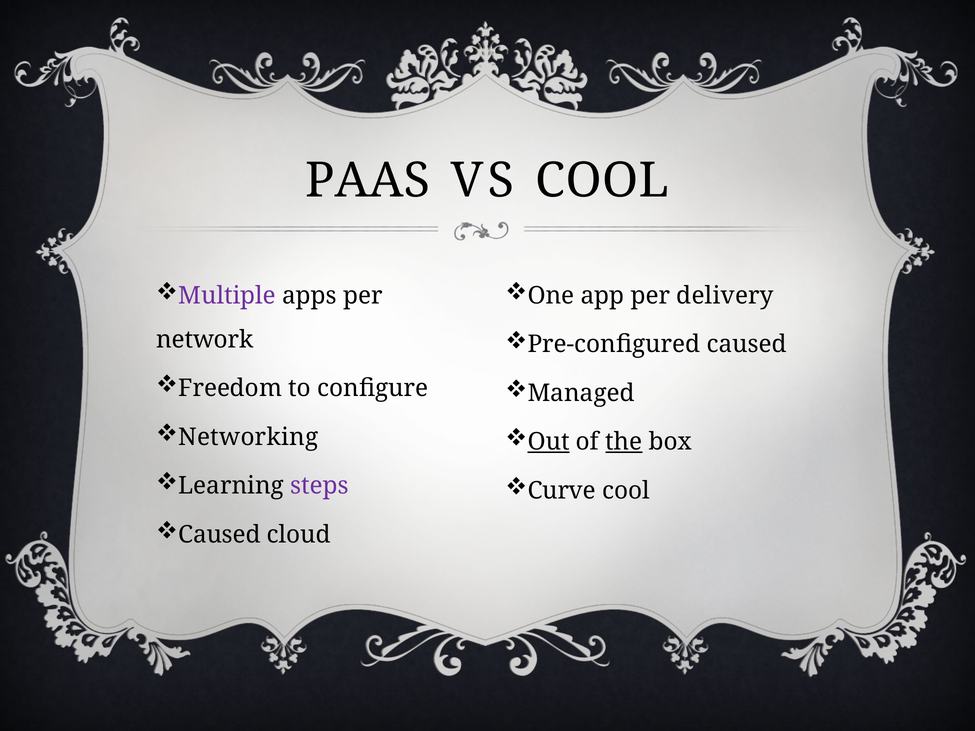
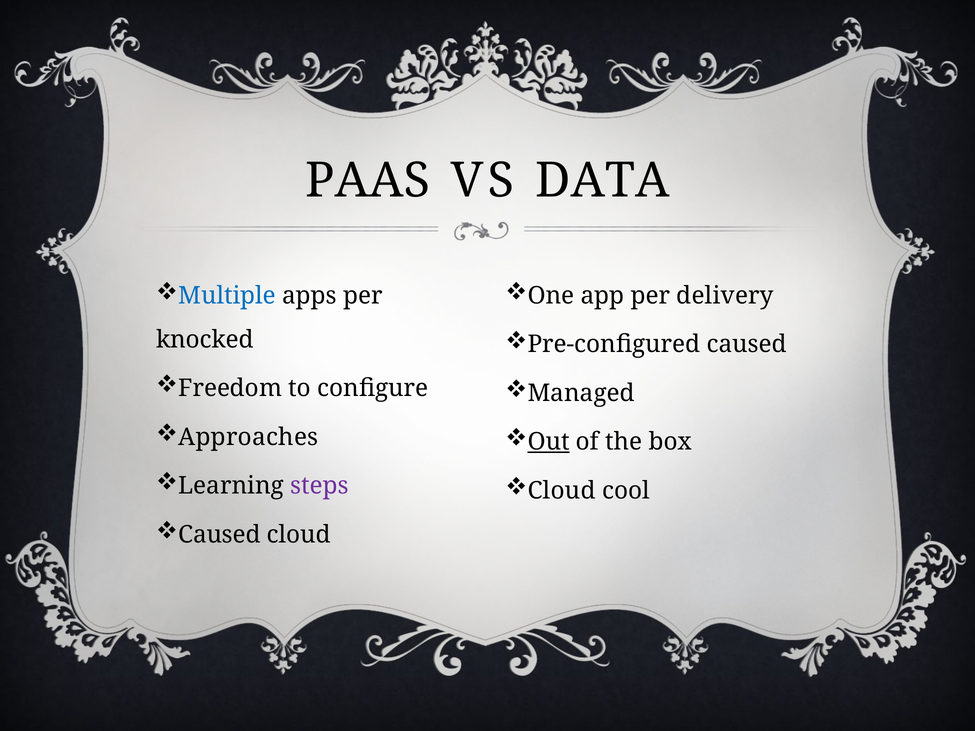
VS COOL: COOL -> DATA (602, 180)
Multiple colour: purple -> blue (227, 296)
network: network -> knocked (205, 340)
Networking: Networking -> Approaches (248, 437)
the underline: present -> none (624, 442)
Curve: Curve -> Cloud (562, 491)
